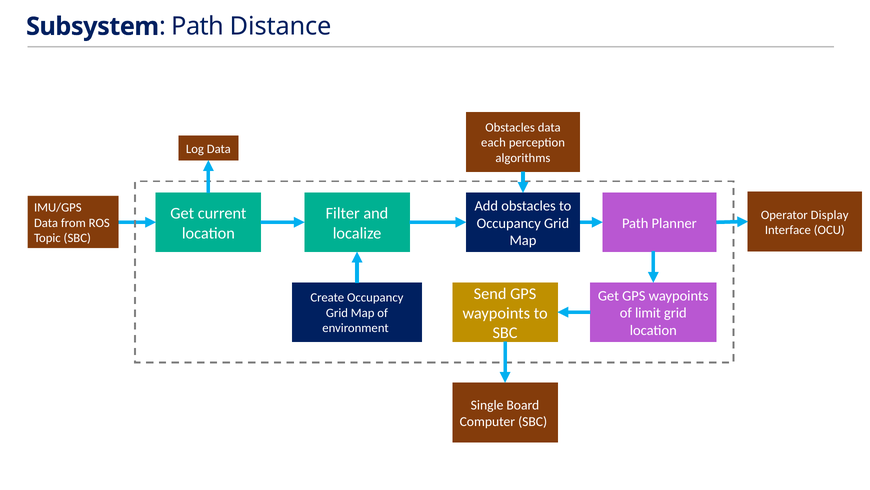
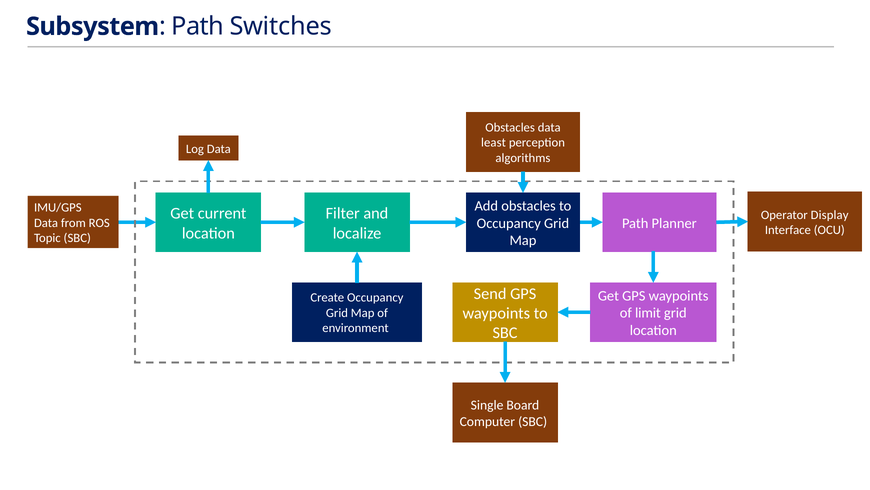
Distance: Distance -> Switches (281, 26)
each: each -> least (493, 143)
